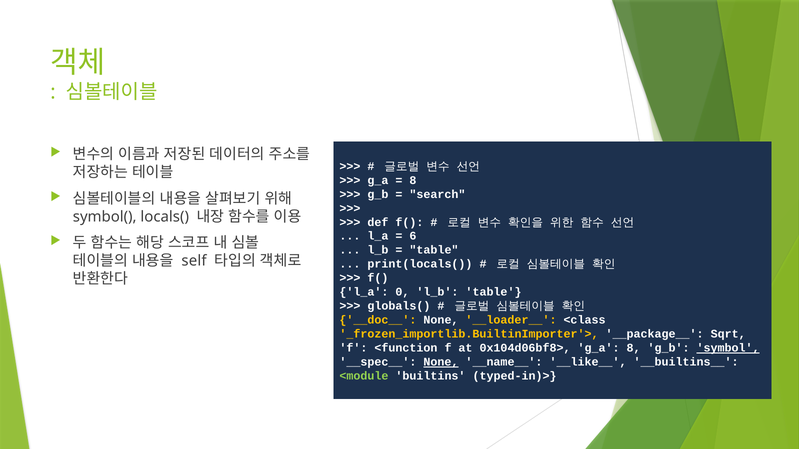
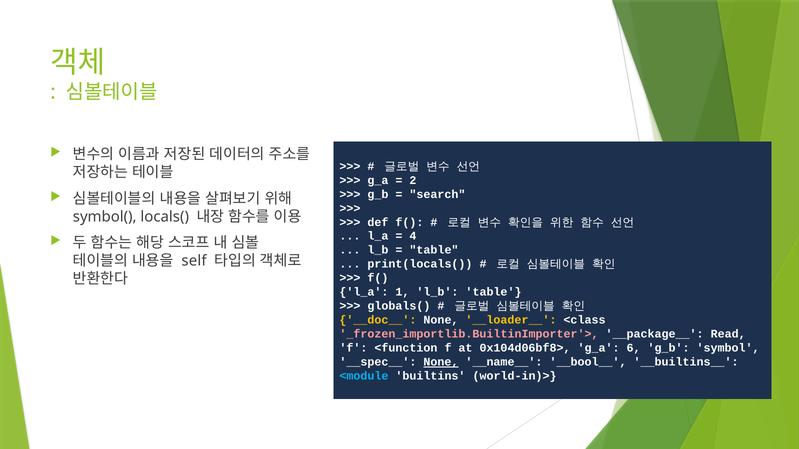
8: 8 -> 2 (413, 180)
6: 6 -> 4 (413, 236)
0: 0 -> 1 (402, 292)
_frozen_importlib.BuiltinImporter'> colour: yellow -> pink (469, 334)
Sqrt: Sqrt -> Read (728, 334)
g_a 8: 8 -> 6 (634, 348)
symbol underline: present -> none (728, 348)
__like__: __like__ -> __bool__ (588, 362)
<module colour: light green -> light blue (364, 376)
typed-in)>: typed-in)> -> world-in)> (515, 376)
